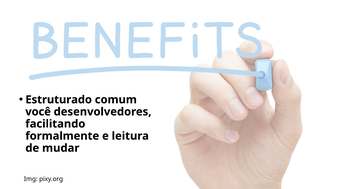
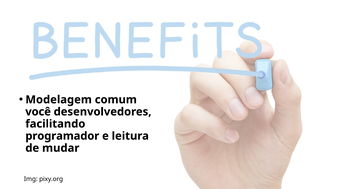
Estruturado: Estruturado -> Modelagem (59, 100)
formalmente: formalmente -> programador (62, 136)
